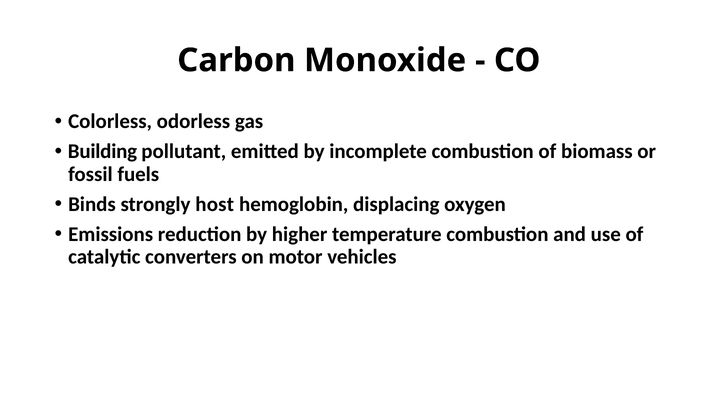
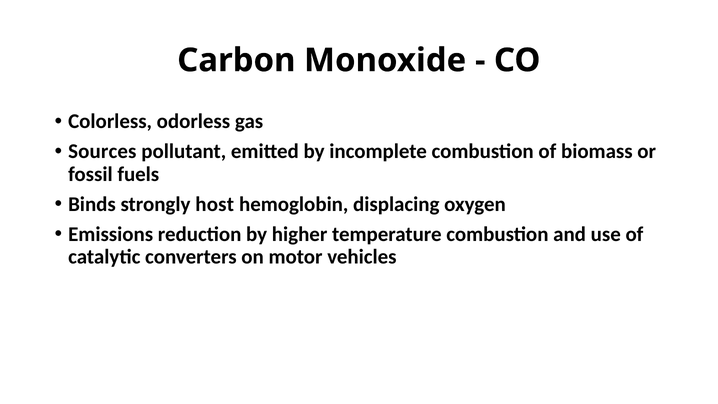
Building: Building -> Sources (102, 151)
